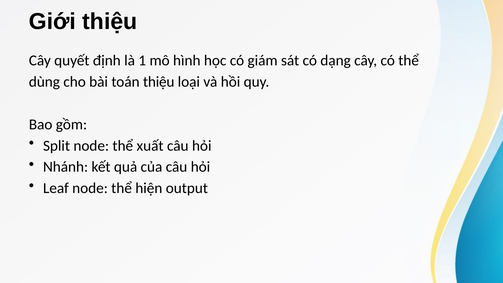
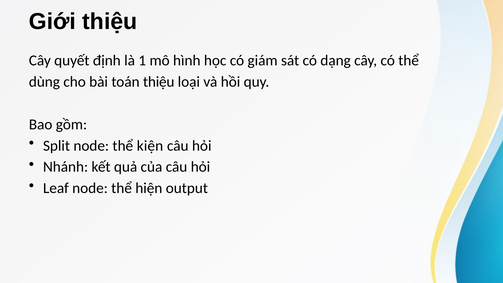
xuất: xuất -> kiện (150, 146)
